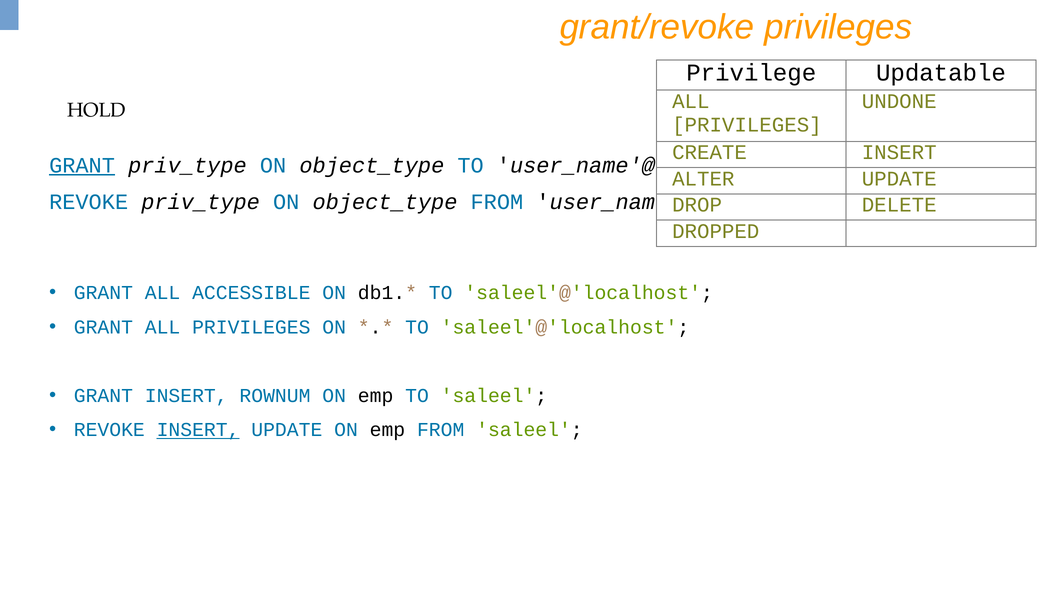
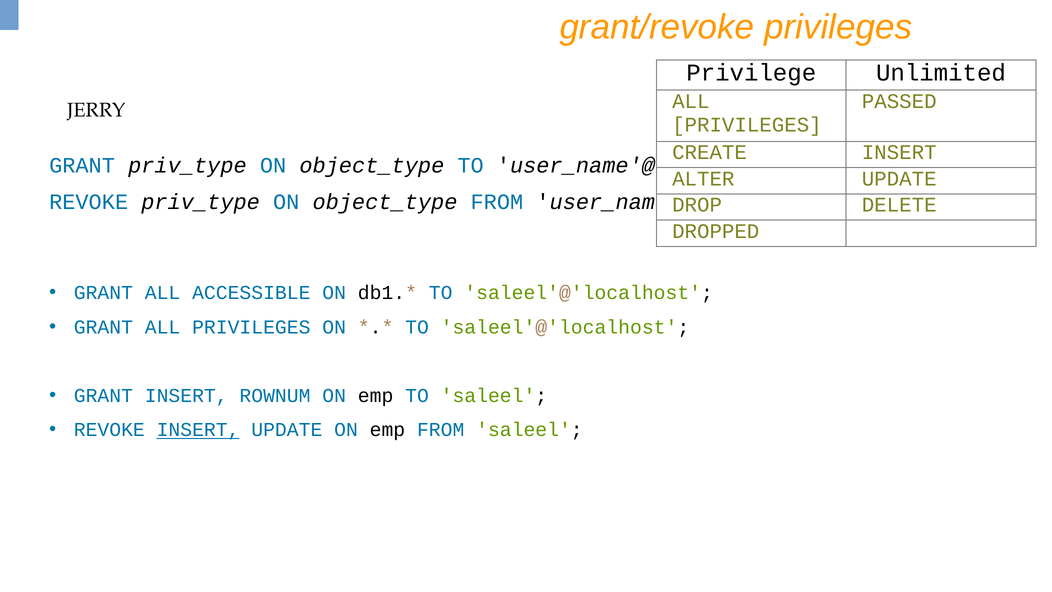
Updatable: Updatable -> Unlimited (941, 73)
UNDONE: UNDONE -> PASSED (899, 101)
HOLD: HOLD -> JERRY (96, 110)
GRANT underline: present -> none (82, 165)
